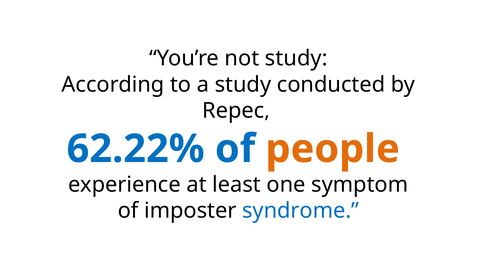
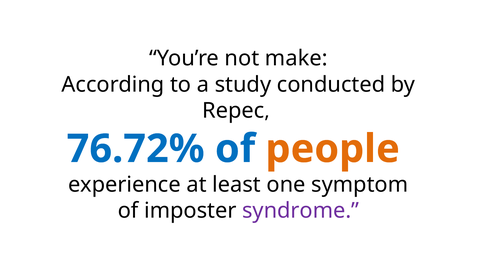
not study: study -> make (296, 58)
62.22%: 62.22% -> 76.72% (136, 149)
syndrome colour: blue -> purple (301, 211)
